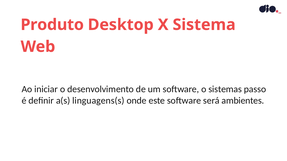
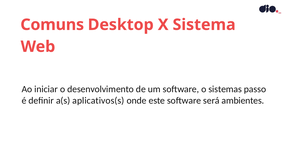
Produto: Produto -> Comuns (52, 25)
linguagens(s: linguagens(s -> aplicativos(s (98, 101)
